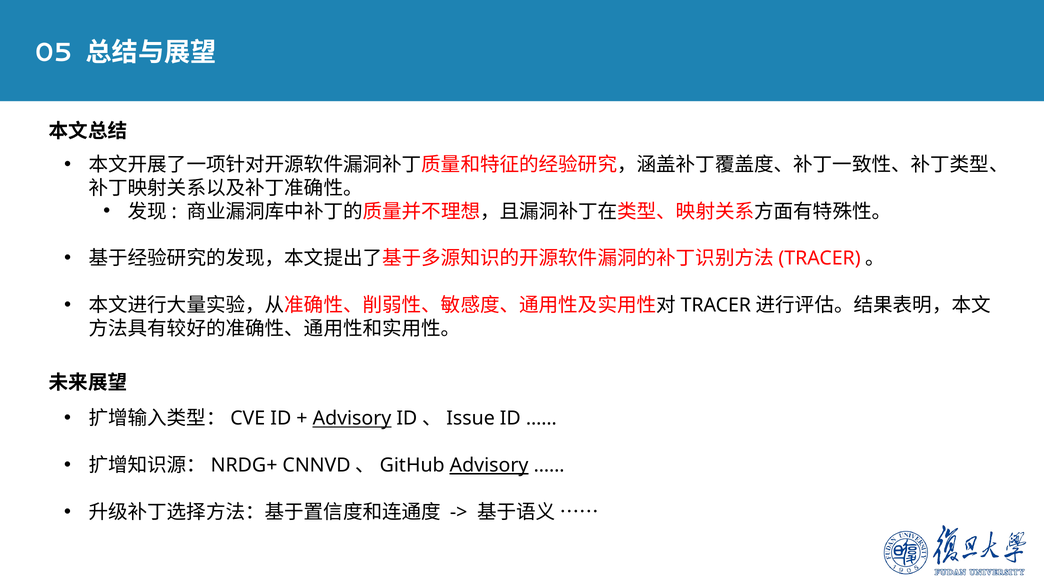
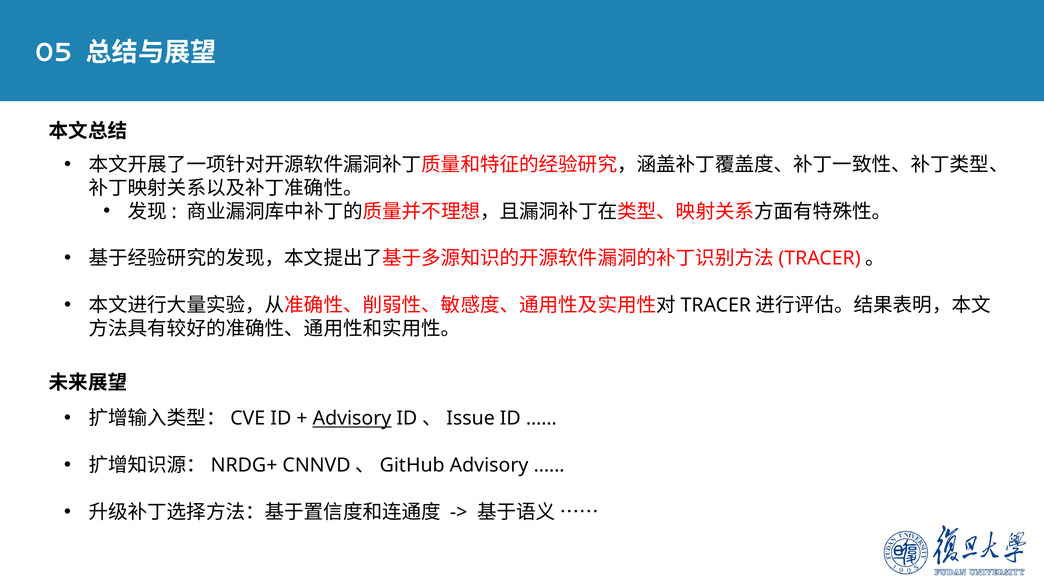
Advisory underline: present -> none (489, 466)
